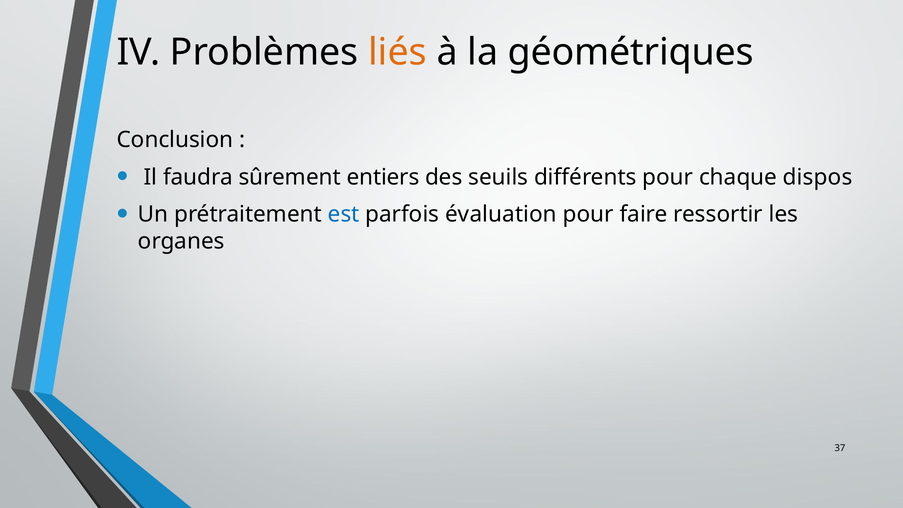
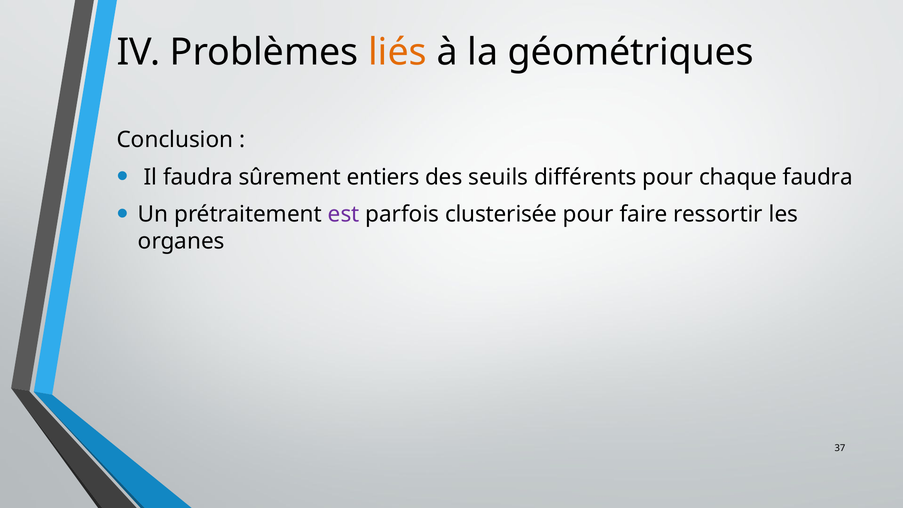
chaque dispos: dispos -> faudra (818, 177)
est colour: blue -> purple (344, 214)
évaluation: évaluation -> clusterisée (501, 214)
